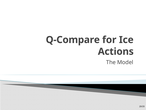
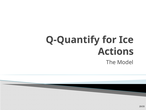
Q-Compare: Q-Compare -> Q-Quantify (73, 40)
